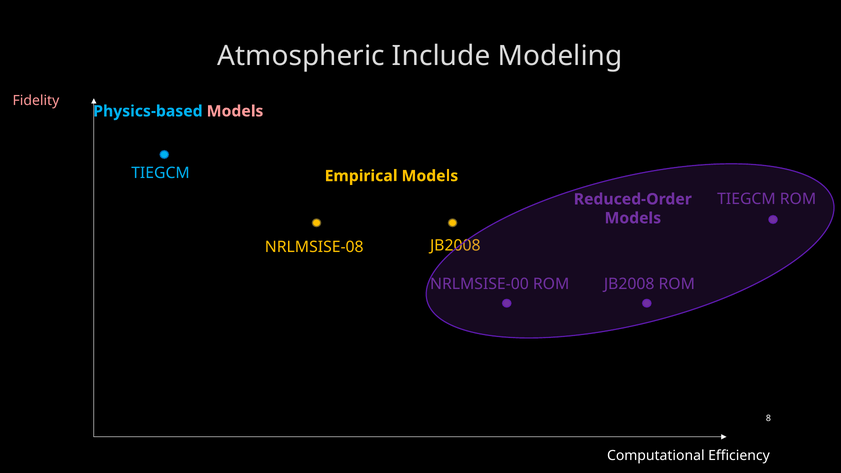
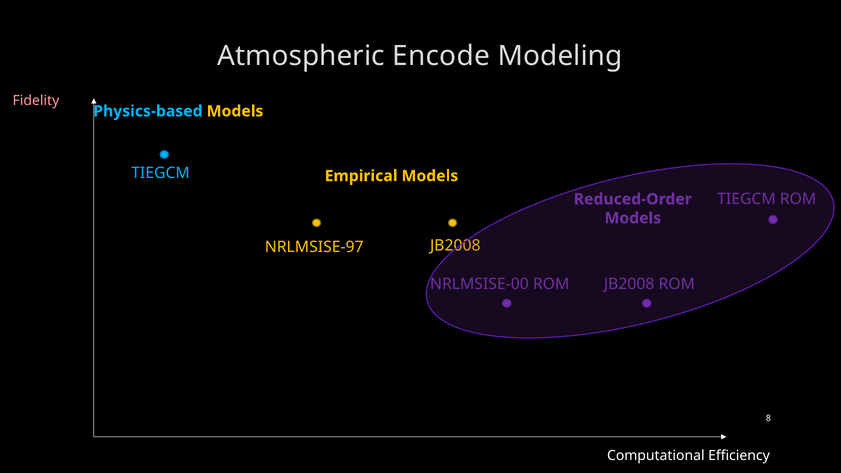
Include: Include -> Encode (441, 56)
Models colour: pink -> yellow (235, 111)
NRLMSISE-08: NRLMSISE-08 -> NRLMSISE-97 (314, 247)
